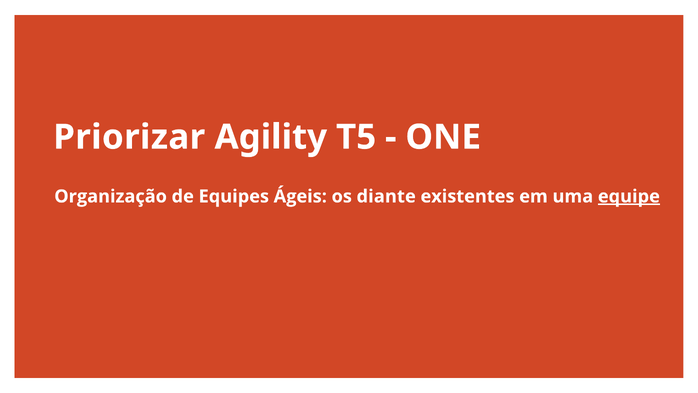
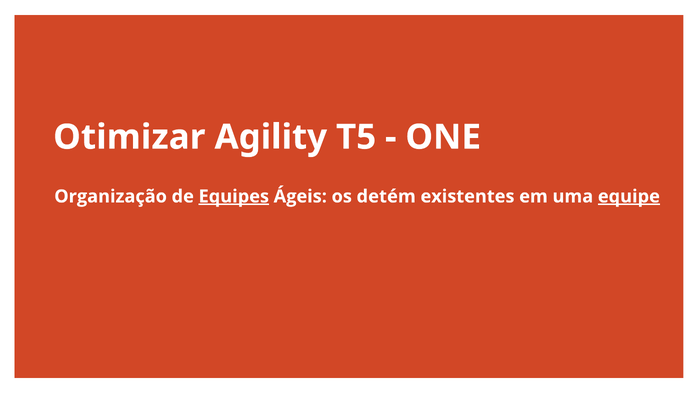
Priorizar: Priorizar -> Otimizar (129, 137)
Equipes underline: none -> present (234, 196)
diante: diante -> detém (386, 196)
